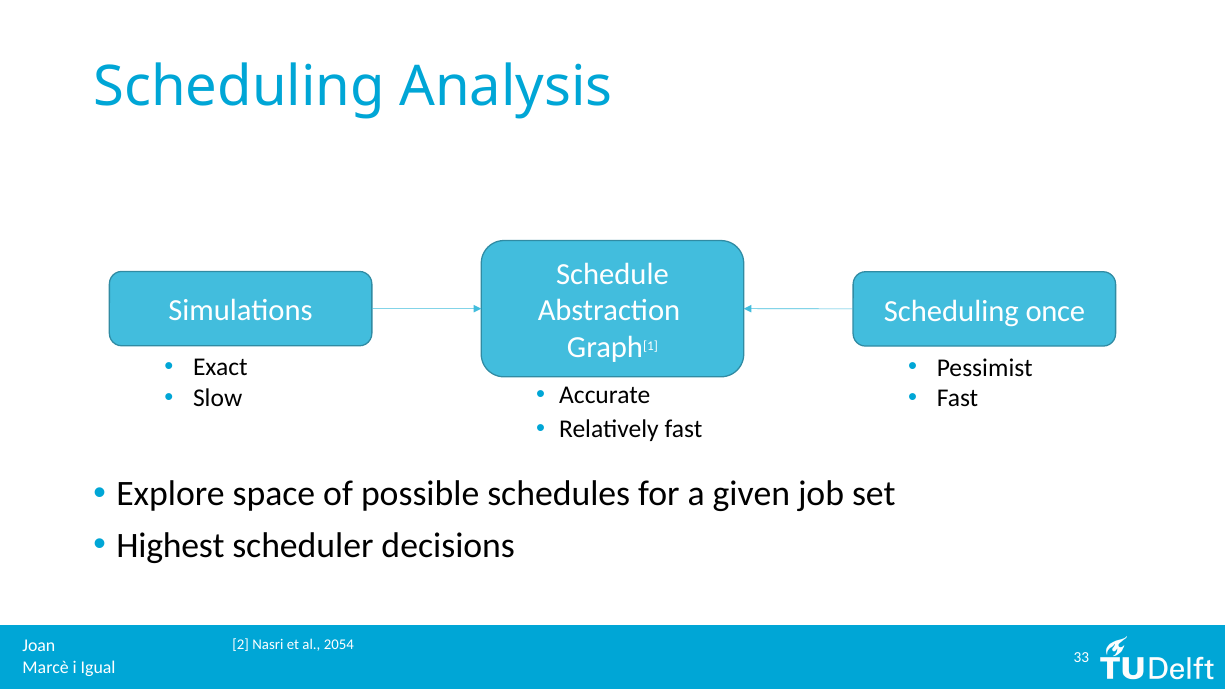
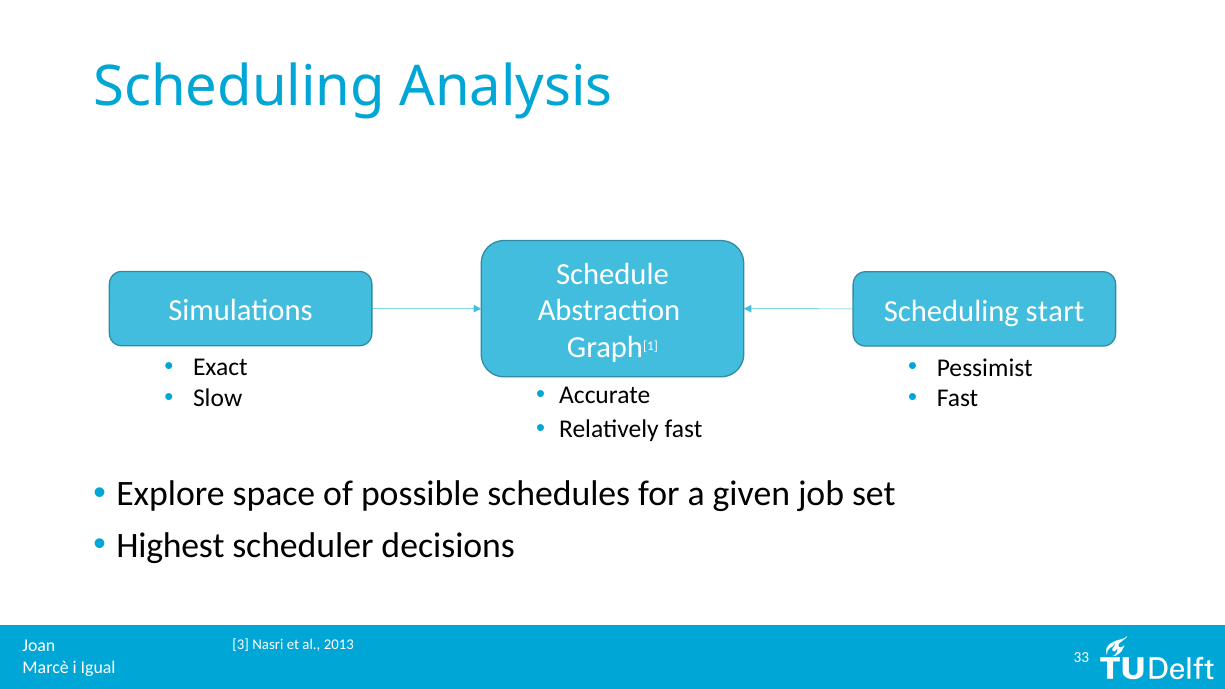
once: once -> start (1055, 311)
2: 2 -> 3 (241, 645)
2054: 2054 -> 2013 (339, 645)
